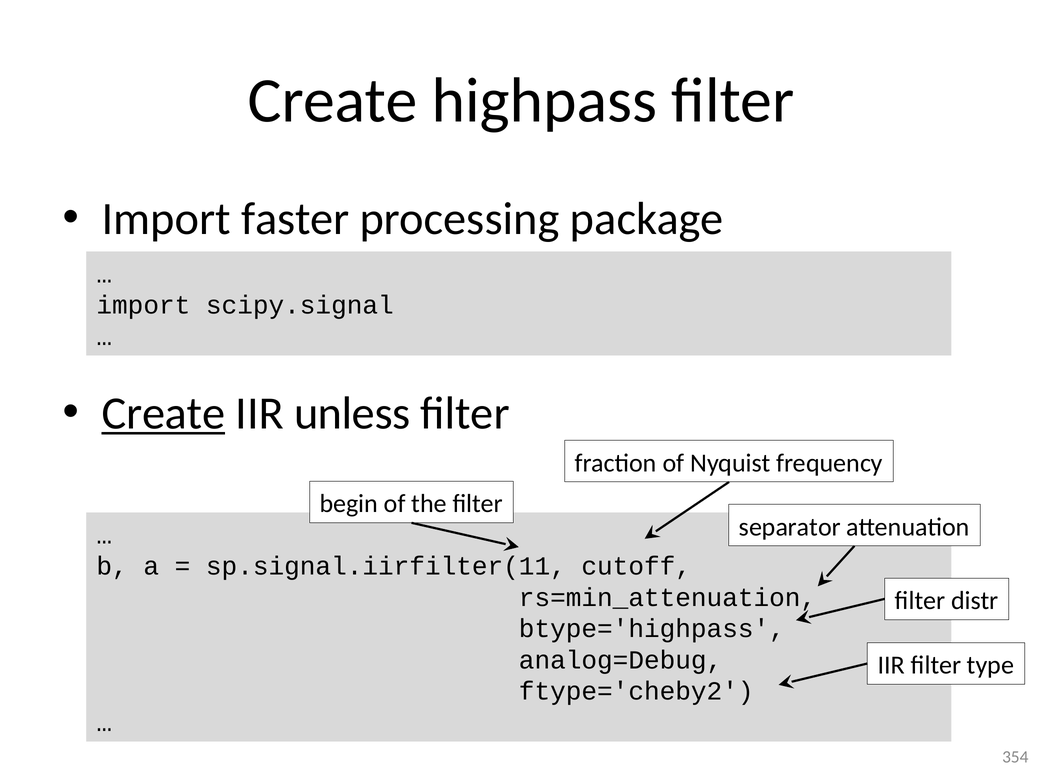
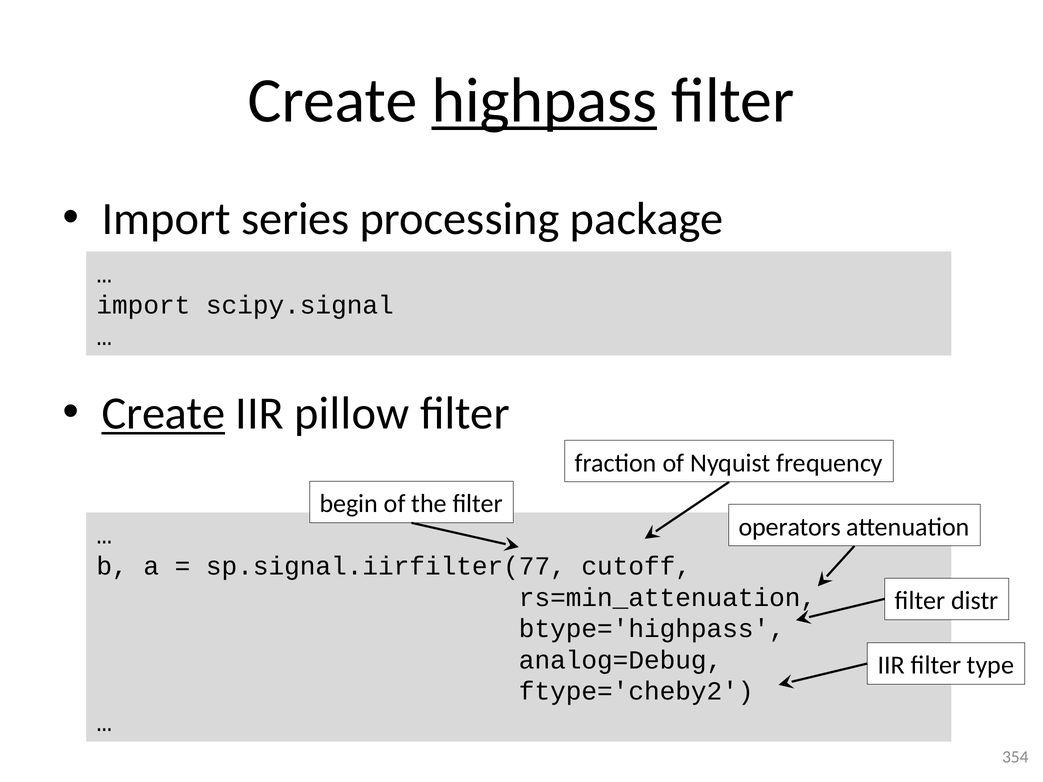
highpass underline: none -> present (544, 101)
faster: faster -> series (295, 219)
unless: unless -> pillow (352, 414)
separator: separator -> operators (790, 527)
sp.signal.iirfilter(11: sp.signal.iirfilter(11 -> sp.signal.iirfilter(77 (386, 566)
